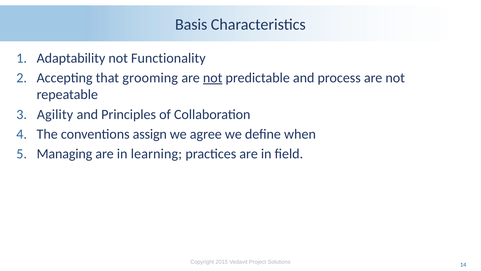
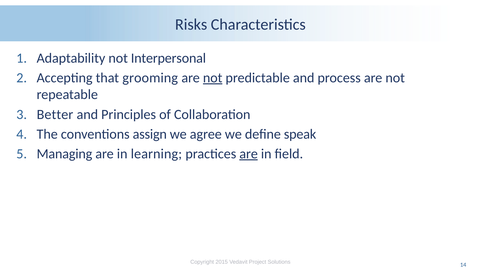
Basis: Basis -> Risks (191, 24)
Functionality: Functionality -> Interpersonal (168, 58)
Agility: Agility -> Better (55, 114)
when: when -> speak (300, 134)
are underline: none -> present (249, 154)
